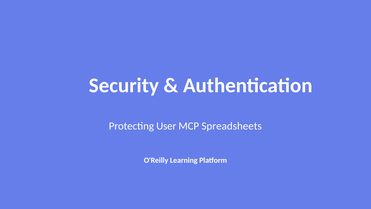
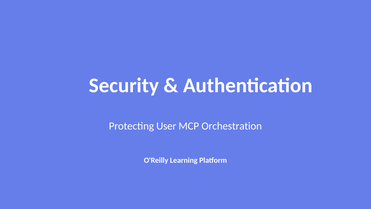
Spreadsheets: Spreadsheets -> Orchestration (232, 126)
